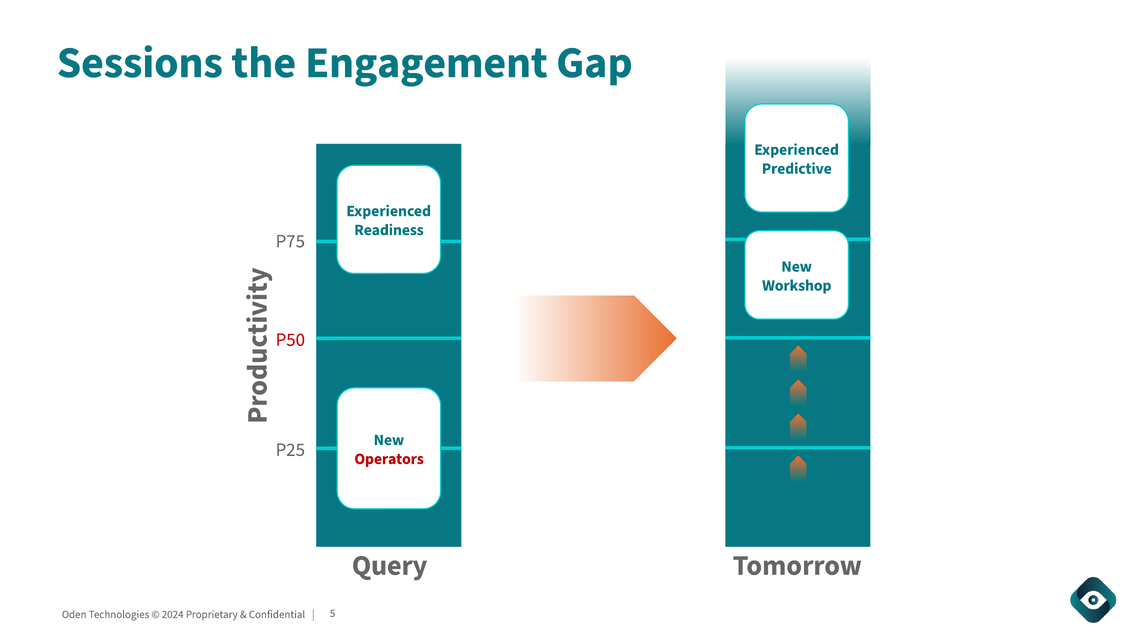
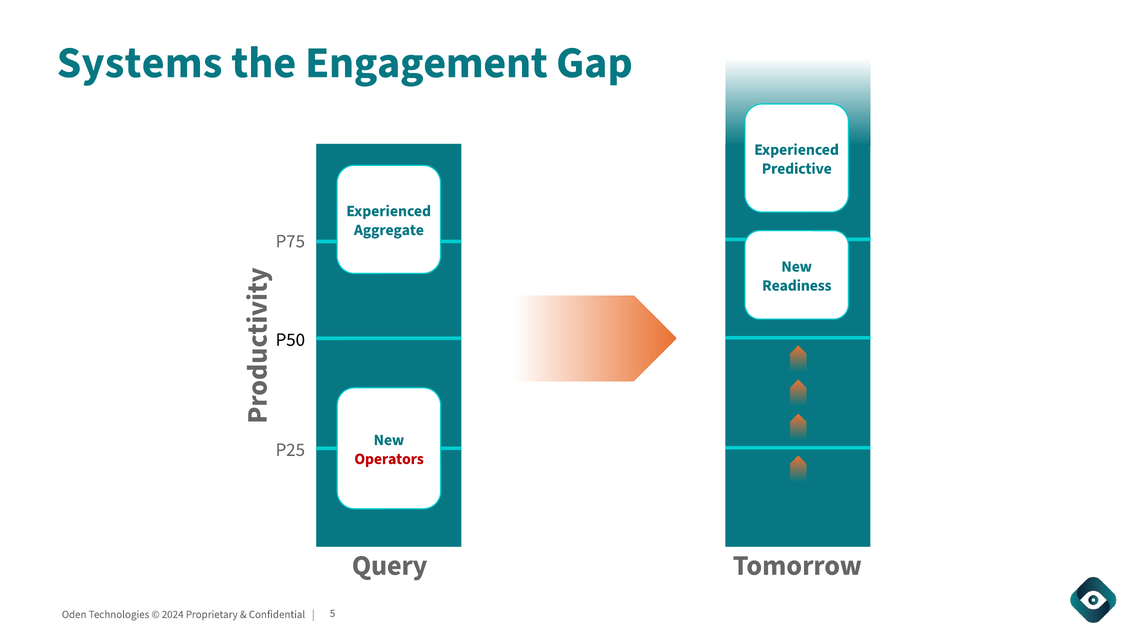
Sessions: Sessions -> Systems (140, 63)
Readiness: Readiness -> Aggregate (389, 230)
Workshop: Workshop -> Readiness (797, 285)
P50 colour: red -> black (290, 339)
